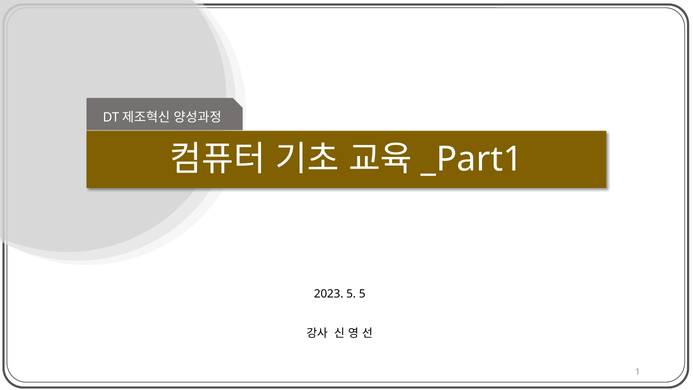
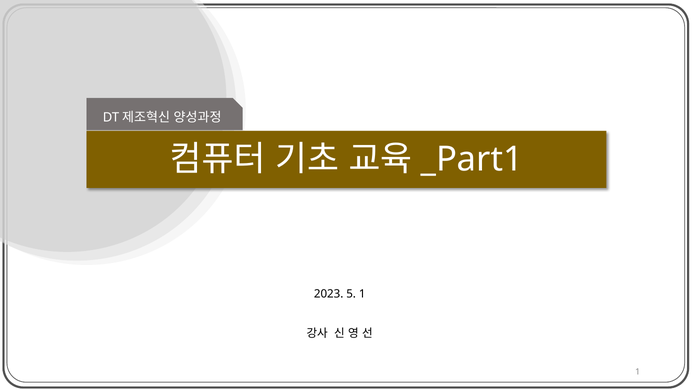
5 5: 5 -> 1 (362, 294)
